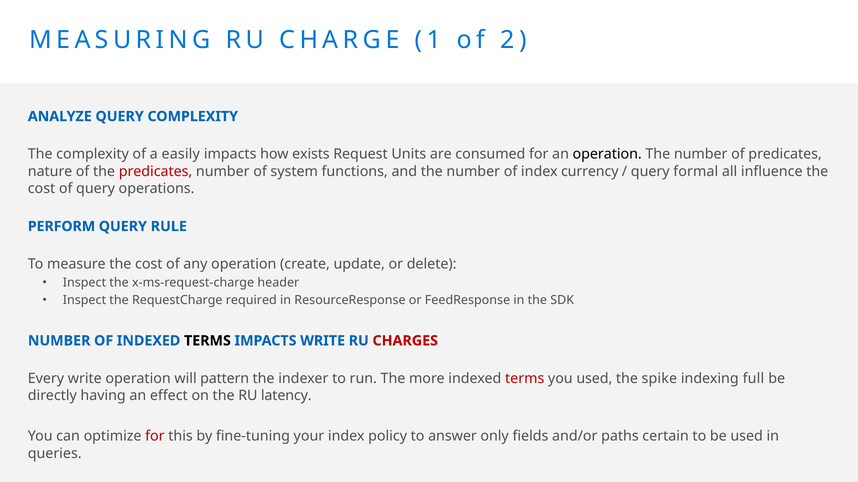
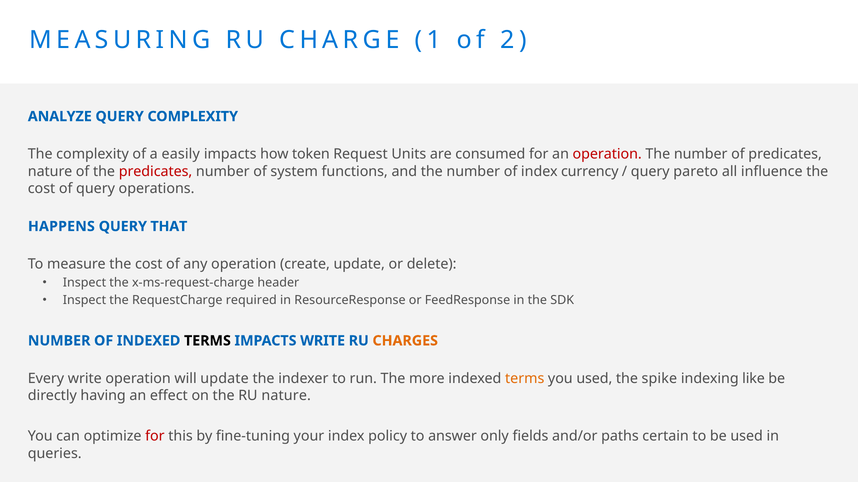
exists: exists -> token (311, 154)
operation colour: black -> red (607, 154)
formal: formal -> pareto (696, 172)
PERFORM: PERFORM -> HAPPENS (61, 227)
RULE: RULE -> THAT (169, 227)
CHARGES colour: red -> orange (405, 341)
will pattern: pattern -> update (225, 379)
terms colour: red -> orange (525, 379)
full: full -> like (754, 379)
RU latency: latency -> nature (286, 396)
